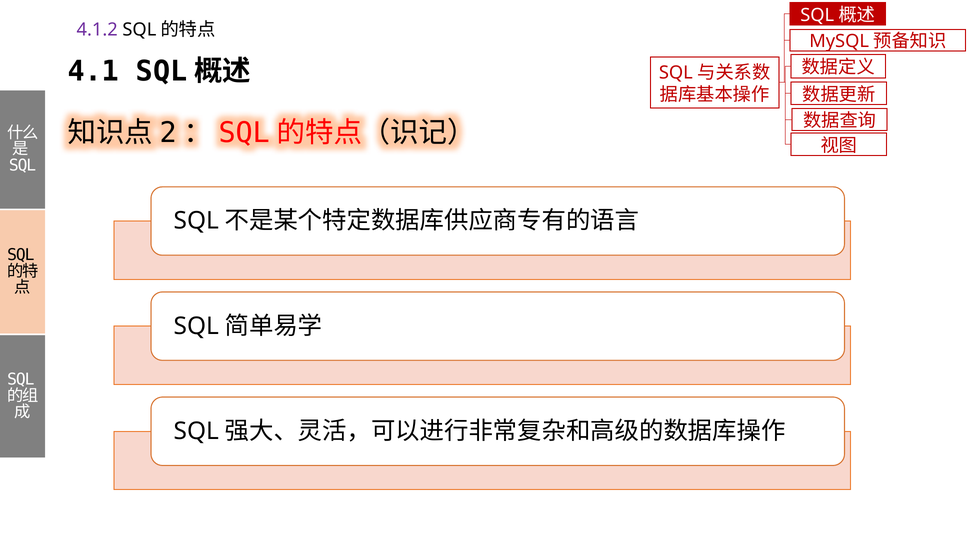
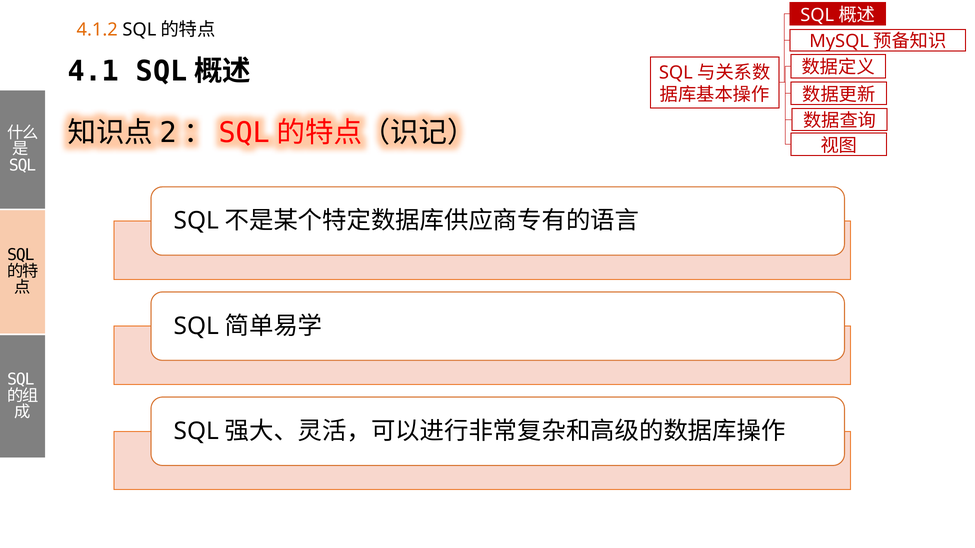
4.1.2 colour: purple -> orange (97, 30)
